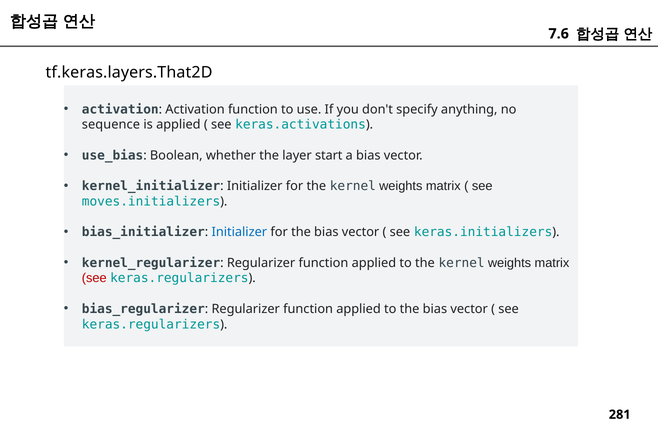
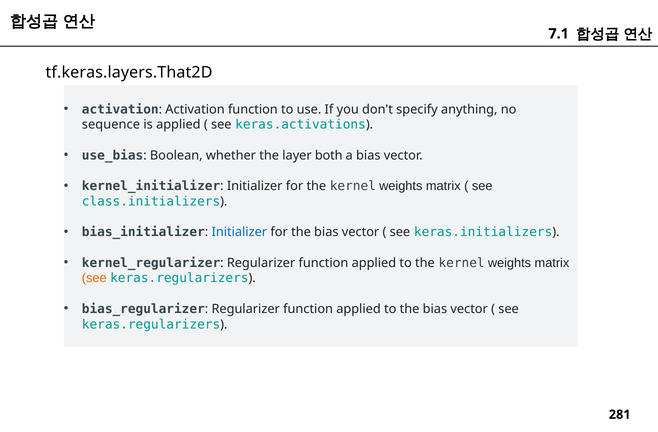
7.6: 7.6 -> 7.1 (559, 34)
start: start -> both (329, 155)
moves.initializers: moves.initializers -> class.initializers (151, 202)
see colour: red -> orange (94, 278)
